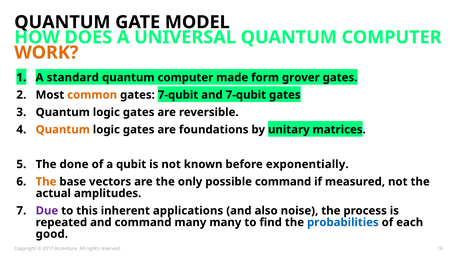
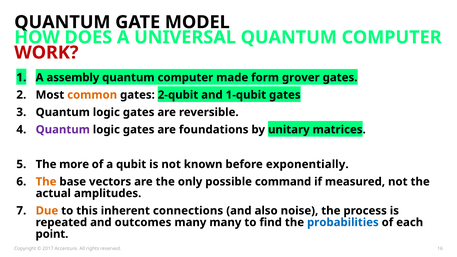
WORK colour: orange -> red (46, 53)
standard: standard -> assembly (73, 78)
gates 7-qubit: 7-qubit -> 2-qubit (178, 95)
and 7-qubit: 7-qubit -> 1-qubit (246, 95)
Quantum colour: orange -> purple (63, 130)
done: done -> more (74, 164)
Due colour: purple -> orange (47, 211)
applications: applications -> connections (188, 211)
and command: command -> outcomes (143, 222)
good: good -> point (52, 234)
